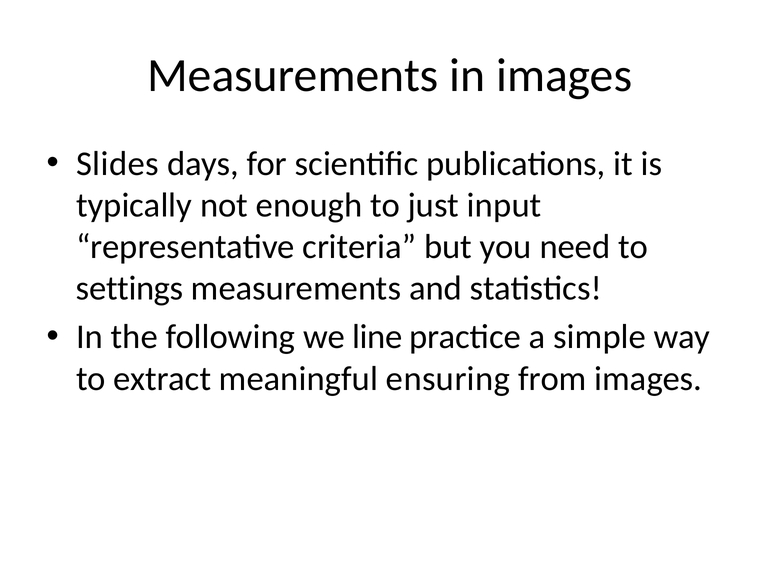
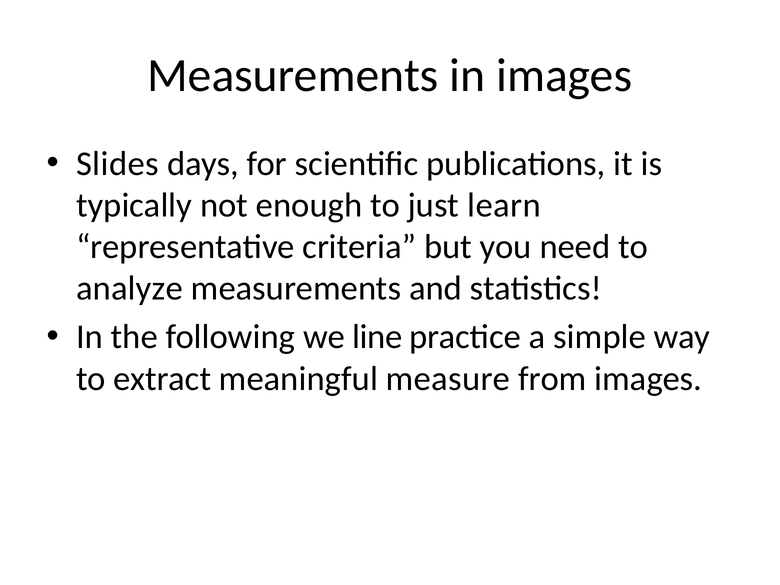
input: input -> learn (504, 205)
settings: settings -> analyze (129, 288)
ensuring: ensuring -> measure (448, 379)
